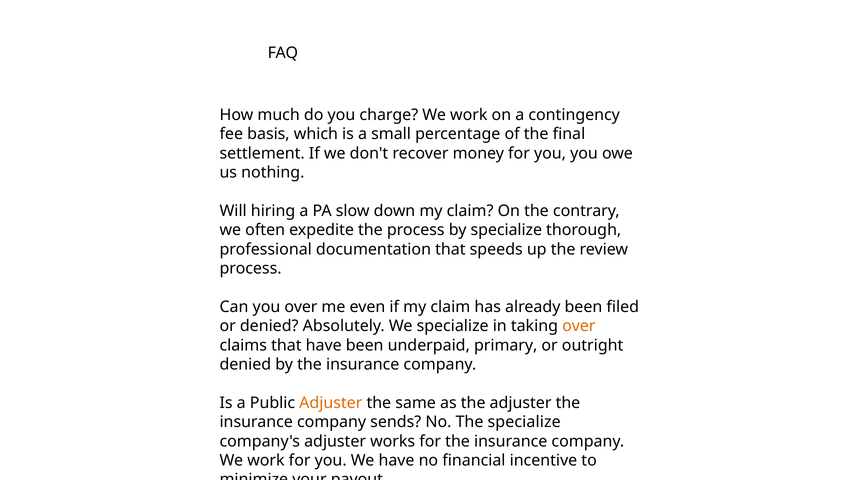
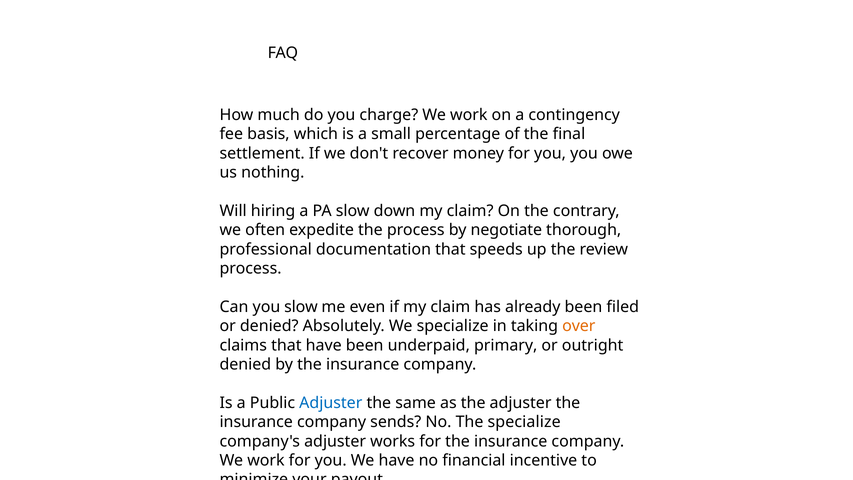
by specialize: specialize -> negotiate (506, 230)
you over: over -> slow (301, 307)
Adjuster colour: orange -> blue (331, 403)
